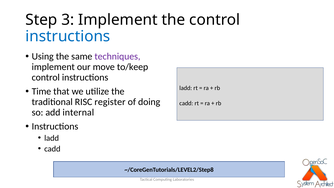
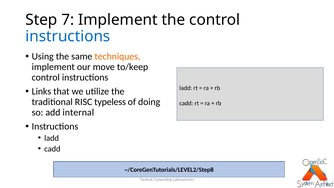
3: 3 -> 7 (68, 20)
techniques colour: purple -> orange (117, 56)
Time: Time -> Links (41, 91)
register: register -> typeless (110, 102)
